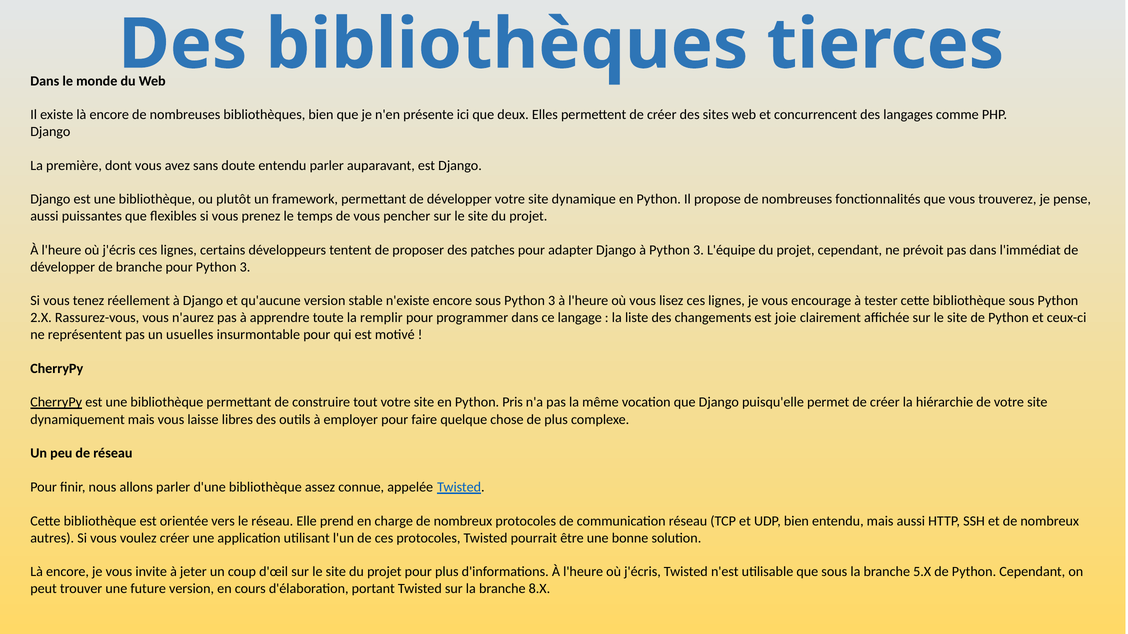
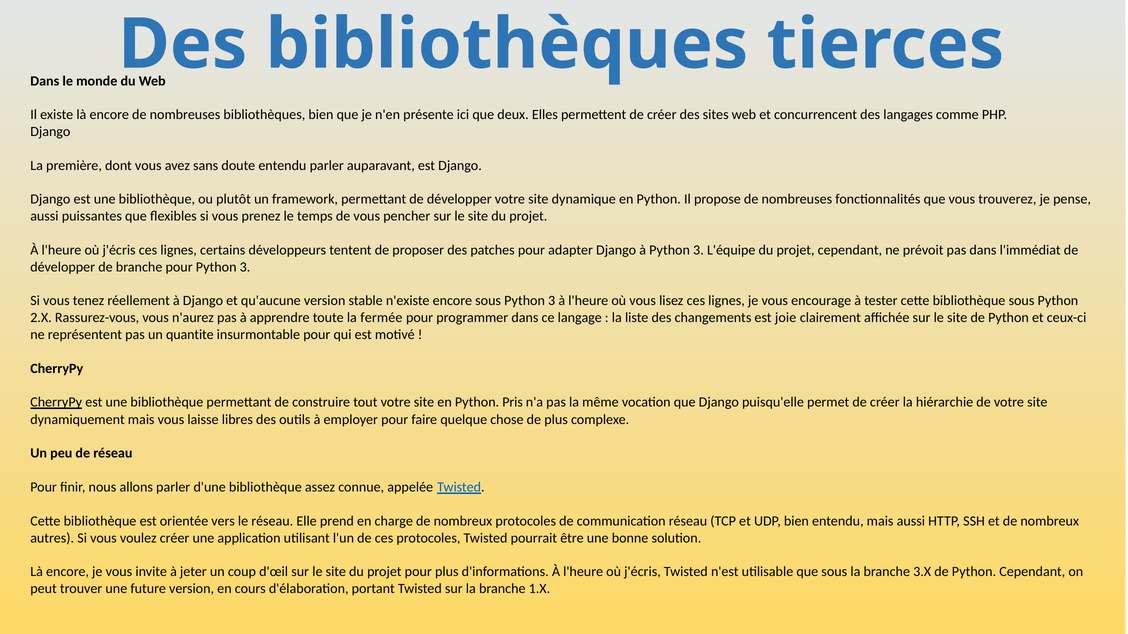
remplir: remplir -> fermée (381, 318)
usuelles: usuelles -> quantite (190, 335)
5.X: 5.X -> 3.X (922, 572)
8.X: 8.X -> 1.X (539, 589)
